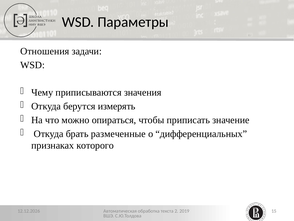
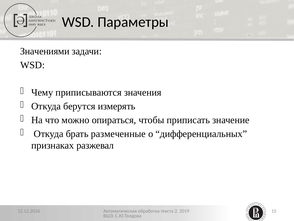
Отношения: Отношения -> Значениями (45, 51)
которого: которого -> разжевал (95, 145)
